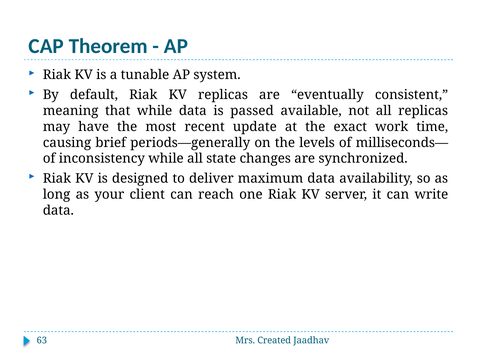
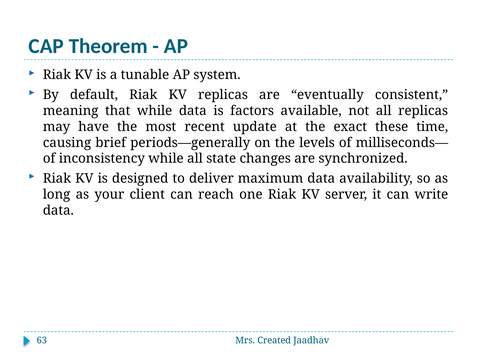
passed: passed -> factors (252, 111)
work: work -> these (392, 127)
